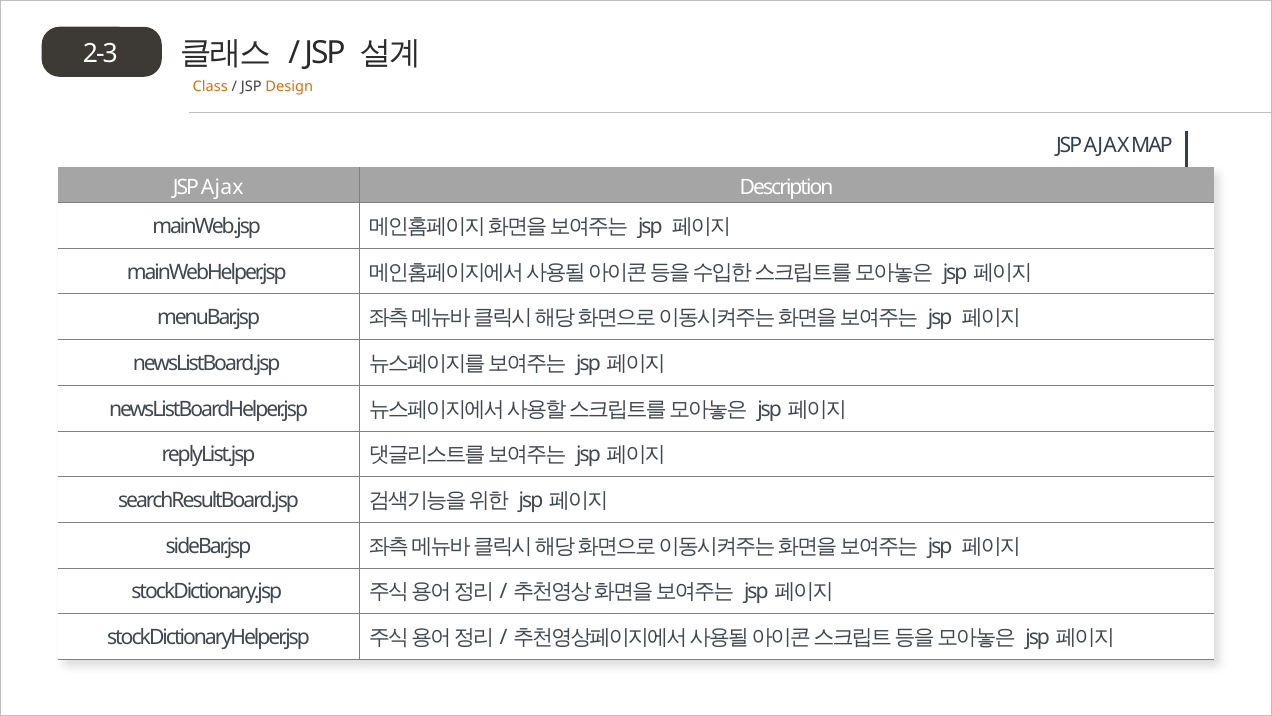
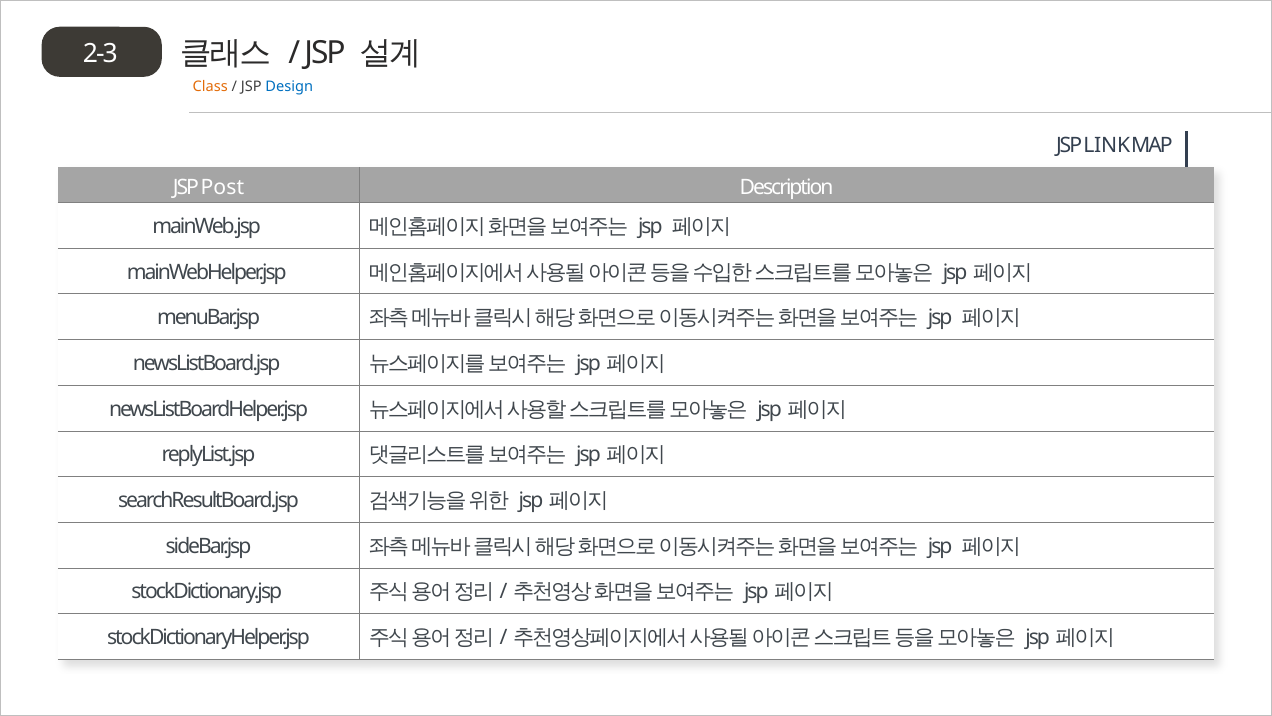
Design colour: orange -> blue (289, 87)
AJAX: AJAX -> LINK (1107, 146)
Ajax: Ajax -> Post (222, 187)
